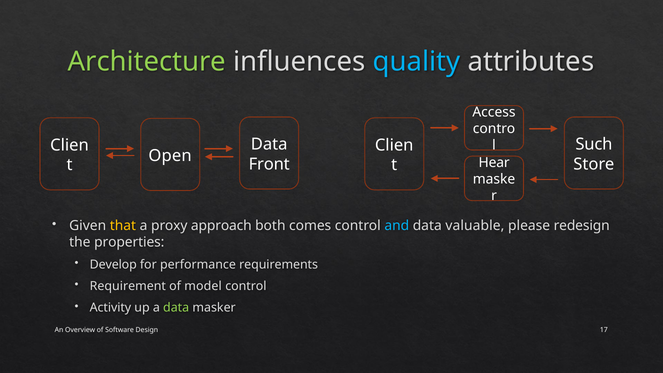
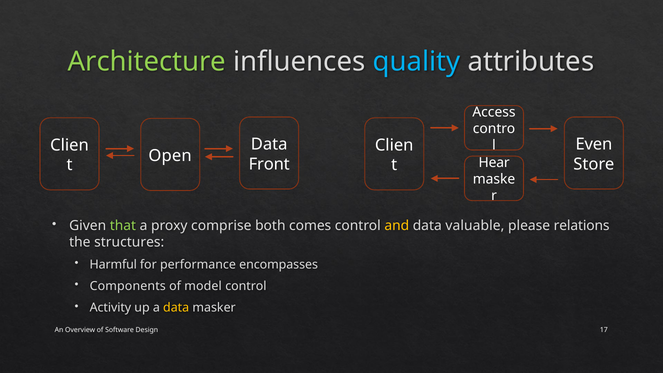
Such: Such -> Even (594, 144)
that colour: yellow -> light green (123, 226)
approach: approach -> comprise (221, 226)
and colour: light blue -> yellow (397, 226)
redesign: redesign -> relations (582, 226)
properties: properties -> structures (129, 242)
Develop: Develop -> Harmful (113, 265)
requirements: requirements -> encompasses (279, 265)
Requirement: Requirement -> Components (128, 286)
data colour: light green -> yellow (176, 308)
